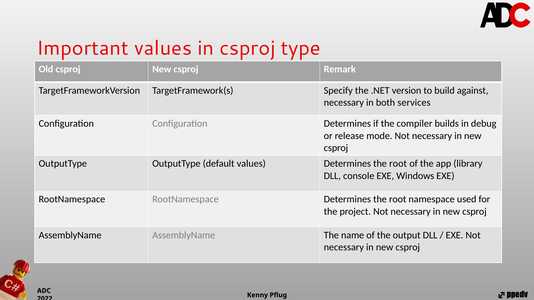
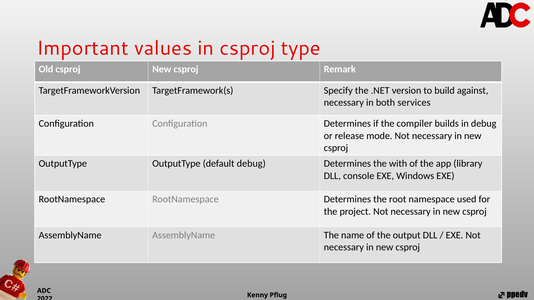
default values: values -> debug (251, 164)
root: root -> with (398, 164)
